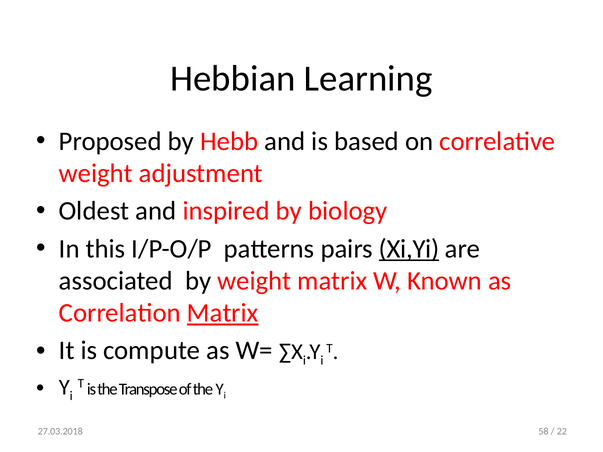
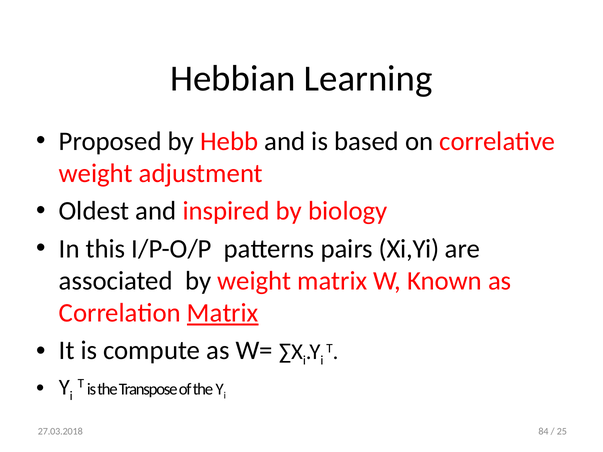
Xi,Yi underline: present -> none (409, 249)
58: 58 -> 84 (543, 432)
22: 22 -> 25 (562, 432)
